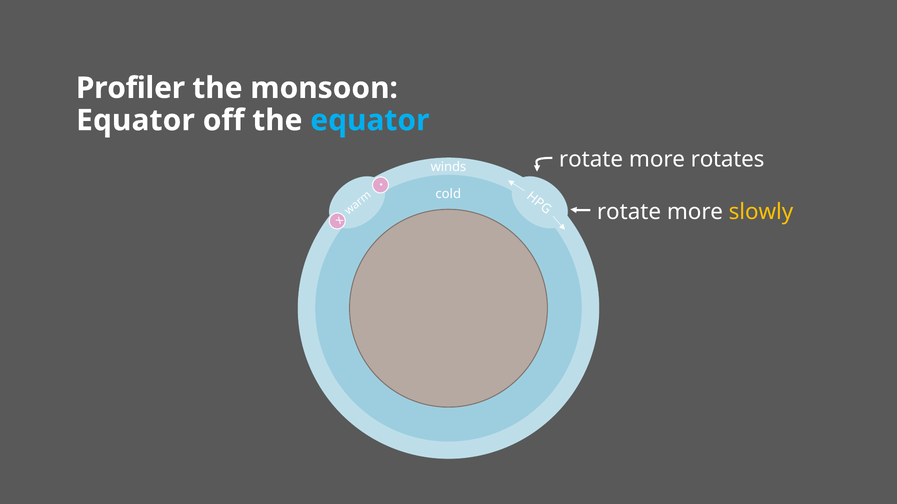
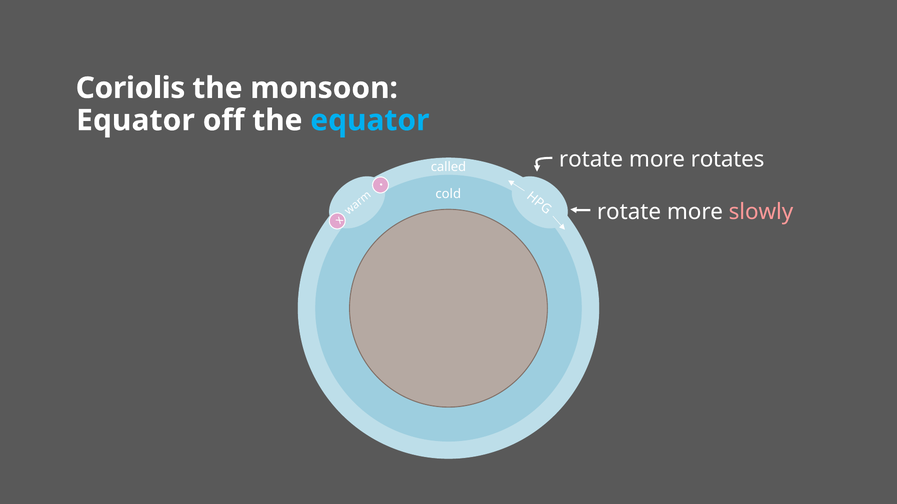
Profiler: Profiler -> Coriolis (130, 88)
winds: winds -> called (448, 167)
slowly colour: yellow -> pink (761, 212)
